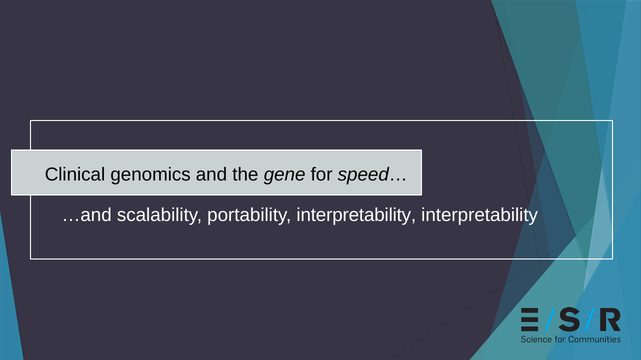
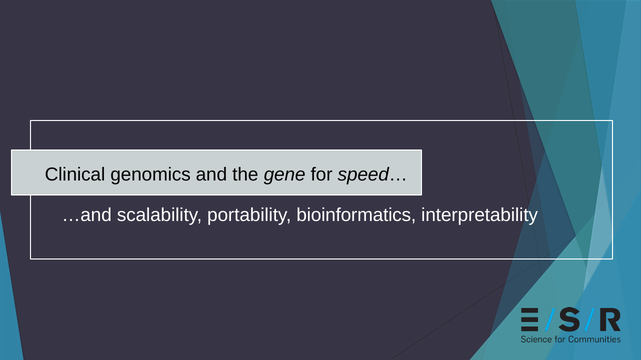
portability interpretability: interpretability -> bioinformatics (356, 215)
